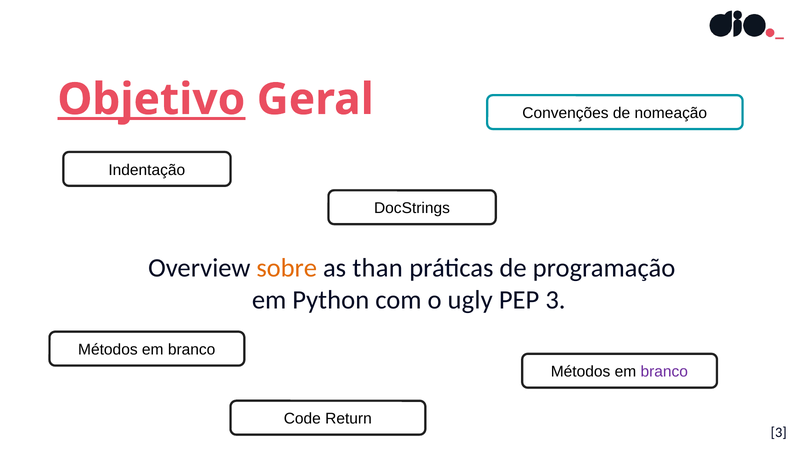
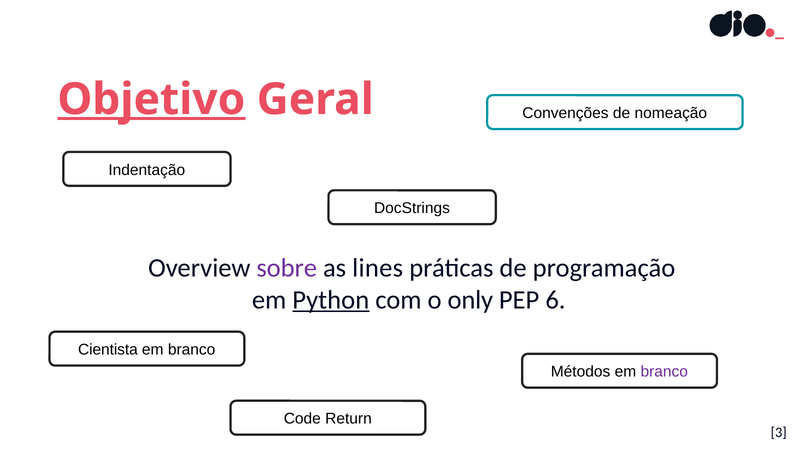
sobre colour: orange -> purple (287, 268)
than: than -> lines (378, 268)
Python underline: none -> present (331, 300)
ugly: ugly -> only (470, 300)
PEP 3: 3 -> 6 (555, 300)
Métodos: Métodos -> Cientista (108, 350)
